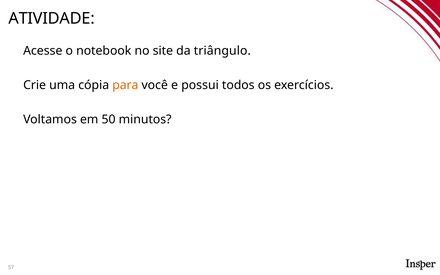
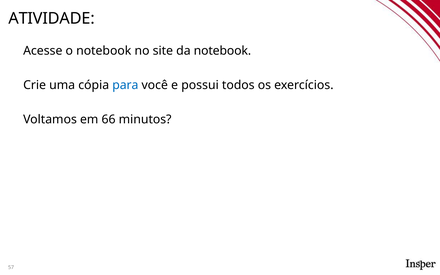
da triângulo: triângulo -> notebook (222, 51)
para colour: orange -> blue (125, 85)
50: 50 -> 66 (109, 119)
